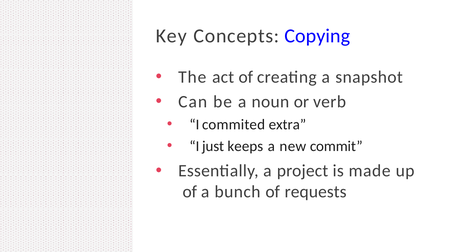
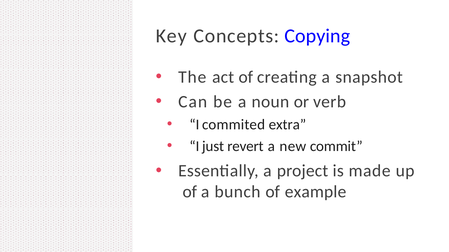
keeps: keeps -> revert (245, 147)
requests: requests -> example (316, 192)
